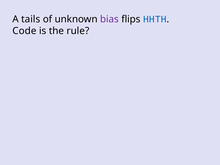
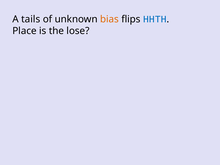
bias colour: purple -> orange (109, 19)
Code: Code -> Place (24, 31)
rule: rule -> lose (78, 31)
